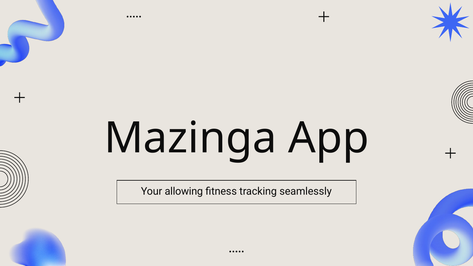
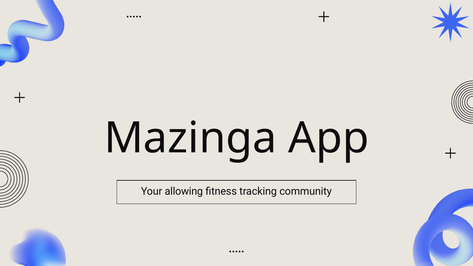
seamlessly: seamlessly -> community (306, 191)
